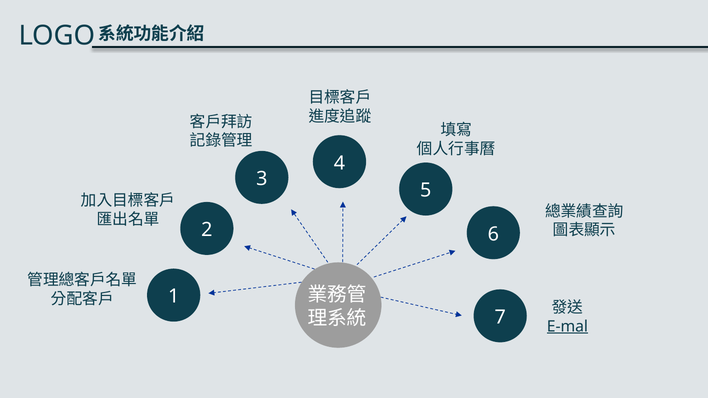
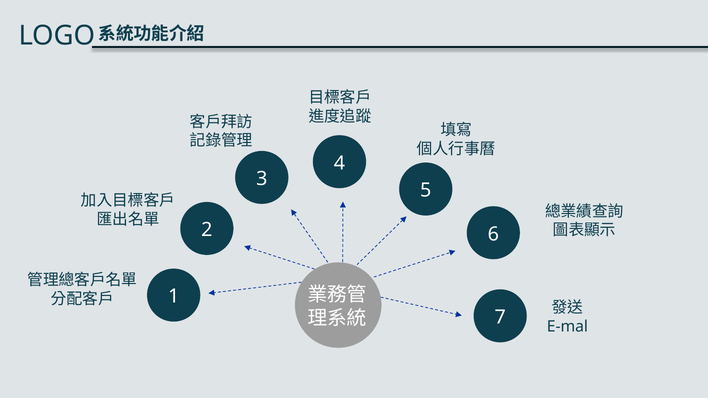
E-mal underline: present -> none (567, 327)
